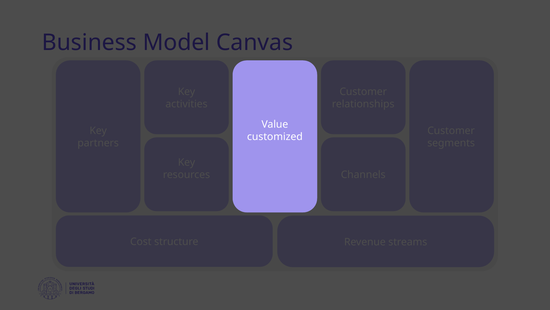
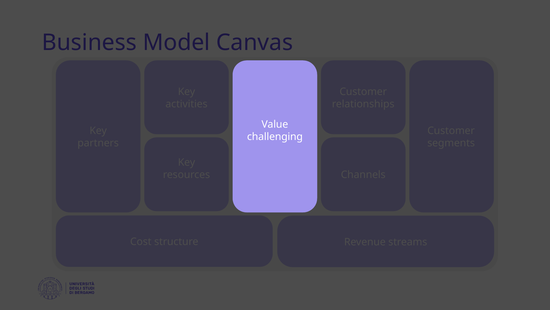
customized: customized -> challenging (275, 137)
